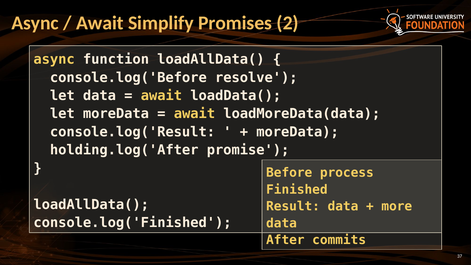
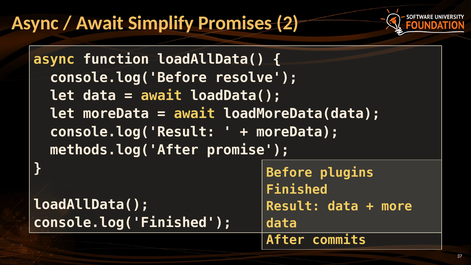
holding.log('After: holding.log('After -> methods.log('After (124, 150)
process: process -> plugins (347, 173)
